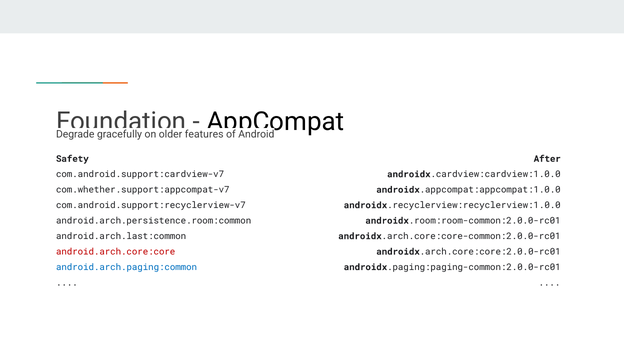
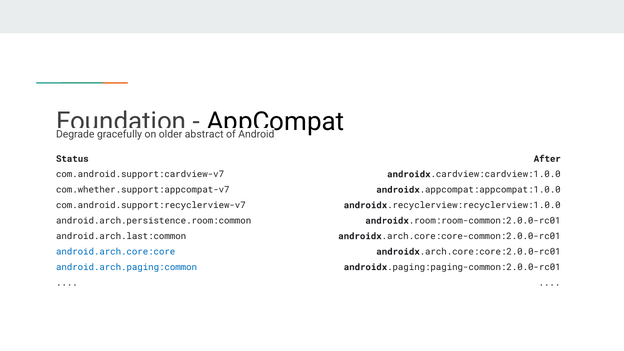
features: features -> abstract (204, 134)
Safety: Safety -> Status (72, 159)
android.arch.core:core colour: red -> blue (116, 252)
